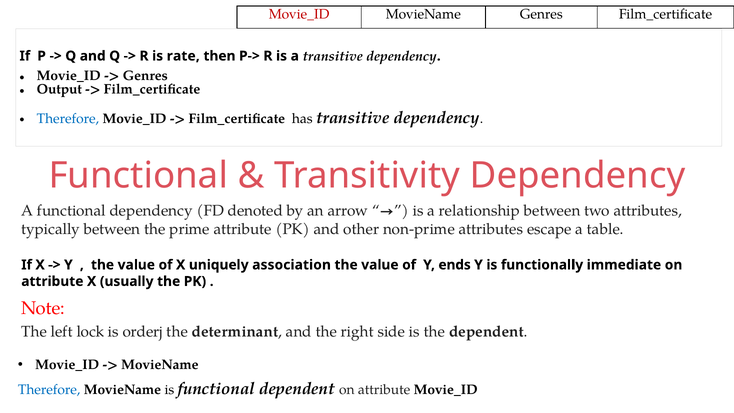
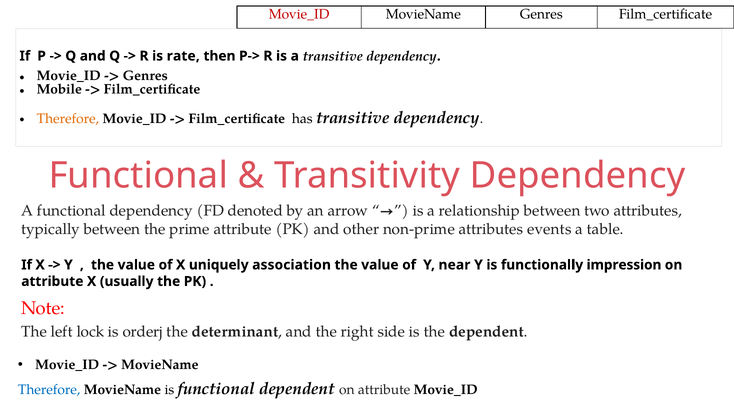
Output: Output -> Mobile (59, 89)
Therefore colour: blue -> orange (68, 119)
escape: escape -> events (549, 229)
ends: ends -> near (454, 265)
immediate: immediate -> impression (624, 265)
